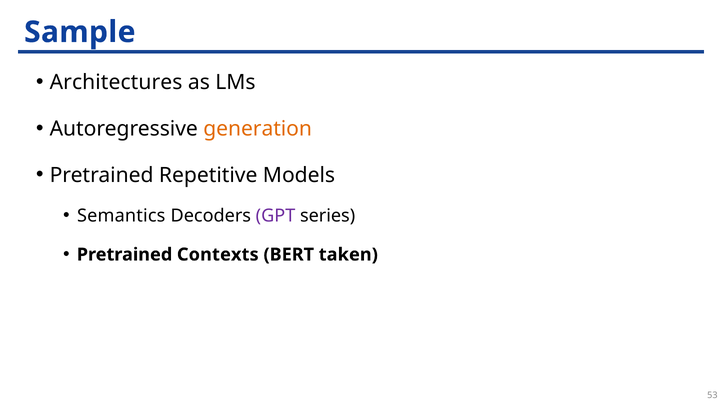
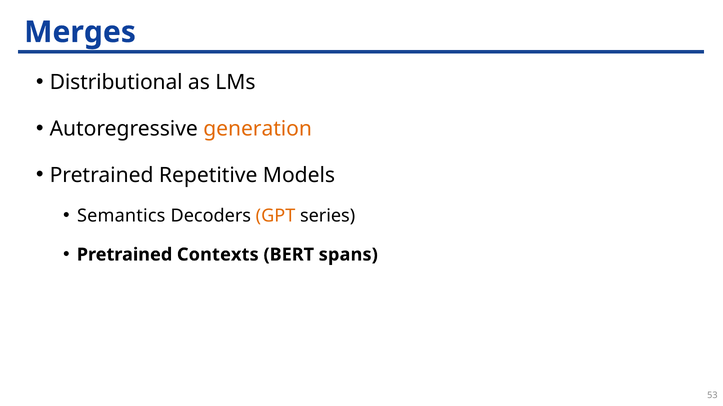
Sample: Sample -> Merges (80, 32)
Architectures: Architectures -> Distributional (116, 83)
GPT colour: purple -> orange (276, 216)
taken: taken -> spans (348, 255)
